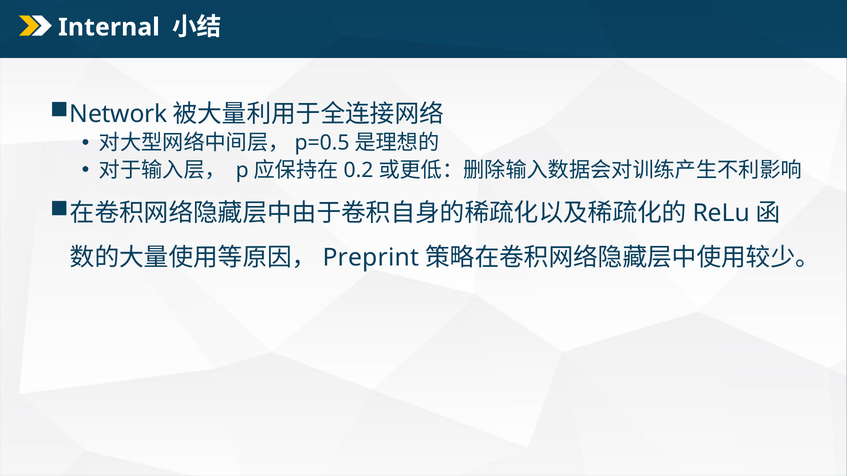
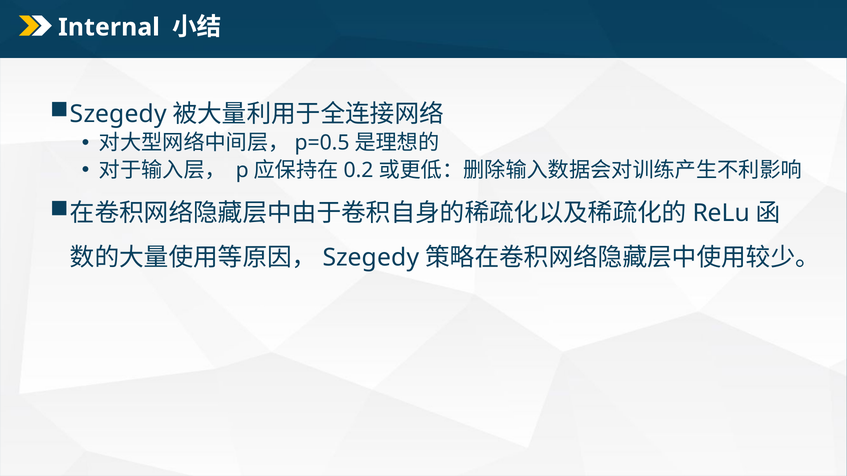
Network: Network -> Szegedy (118, 114)
Preprint: Preprint -> Szegedy (371, 258)
